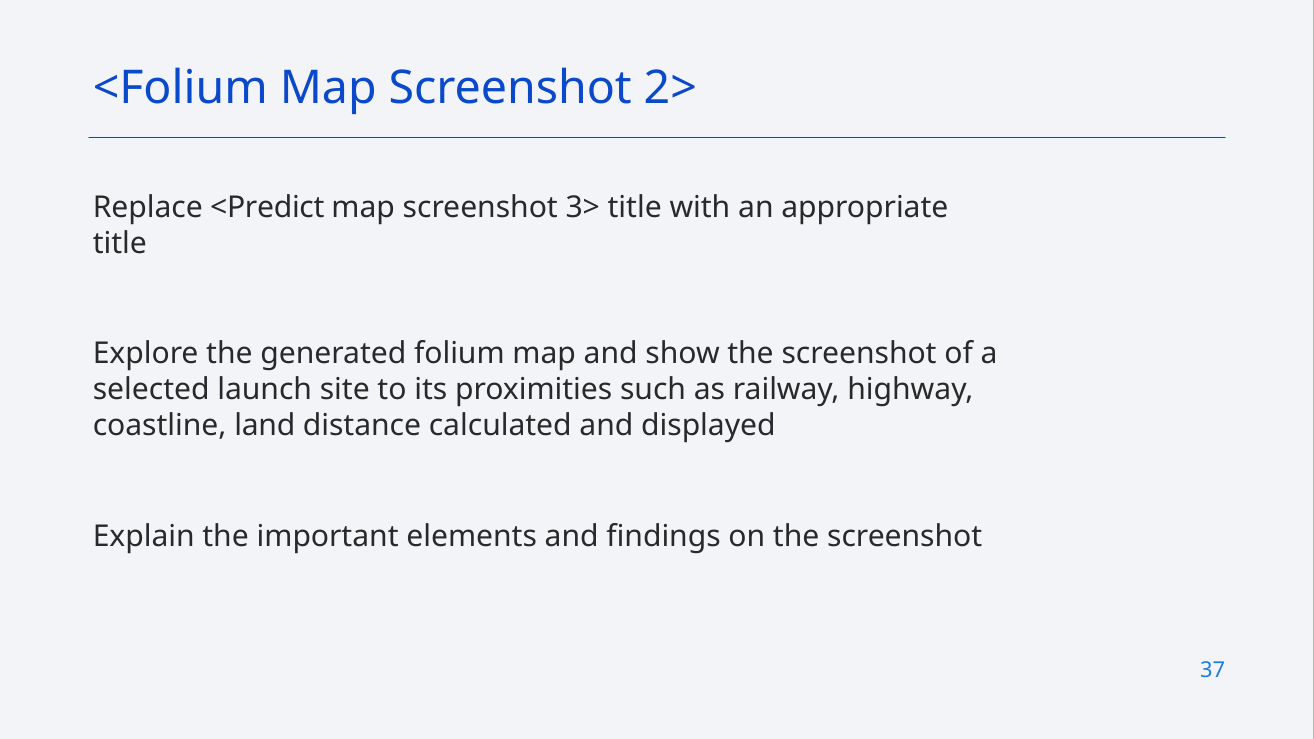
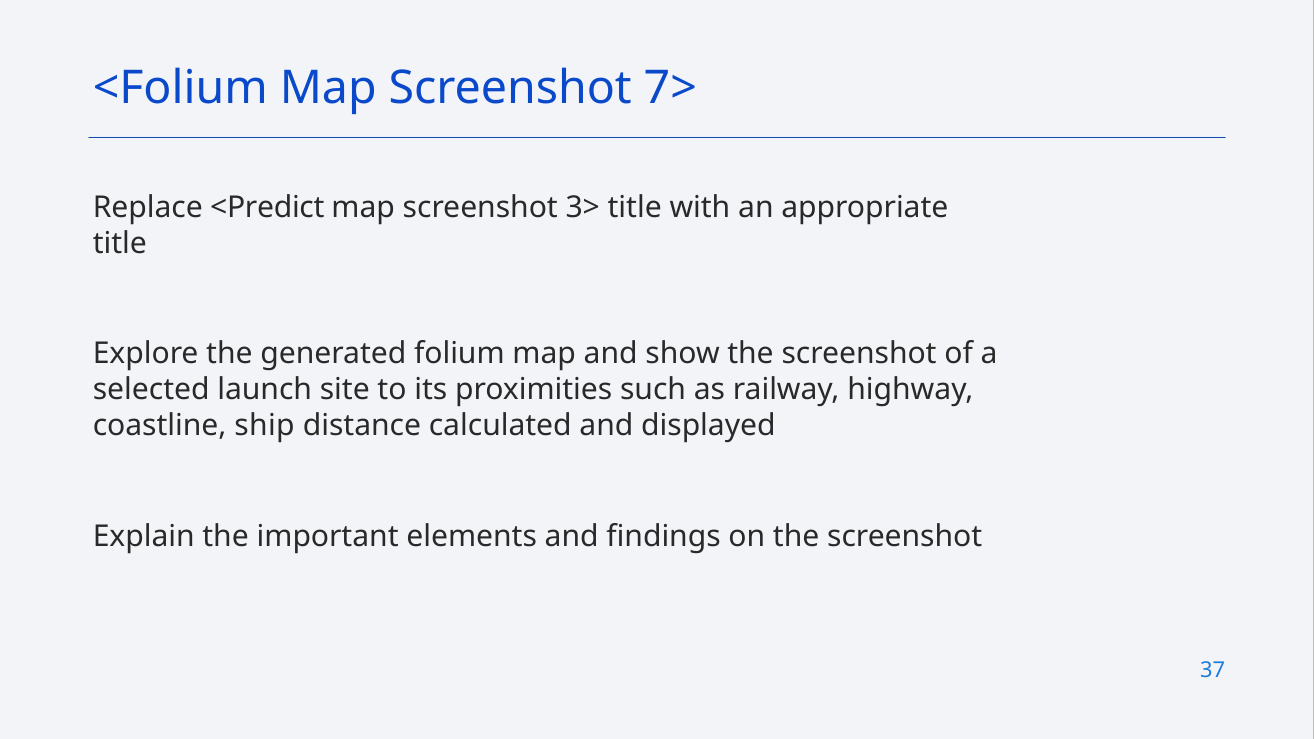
2>: 2> -> 7> (670, 88)
land: land -> ship (265, 426)
